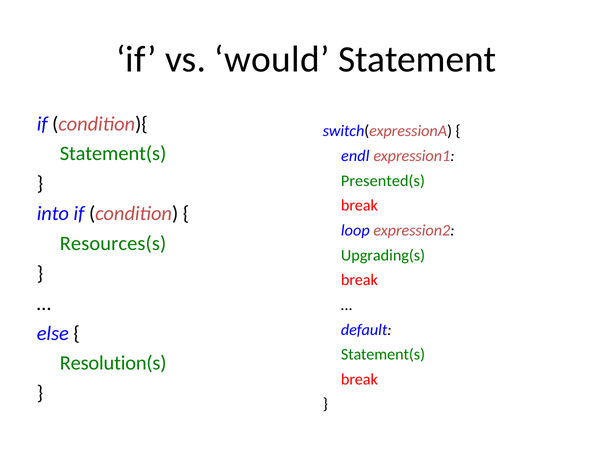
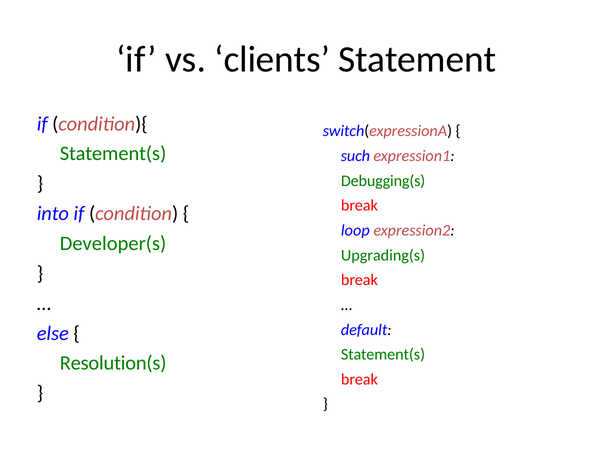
would: would -> clients (272, 59)
endl: endl -> such (355, 156)
Presented(s: Presented(s -> Debugging(s (383, 181)
Resources(s: Resources(s -> Developer(s (113, 244)
